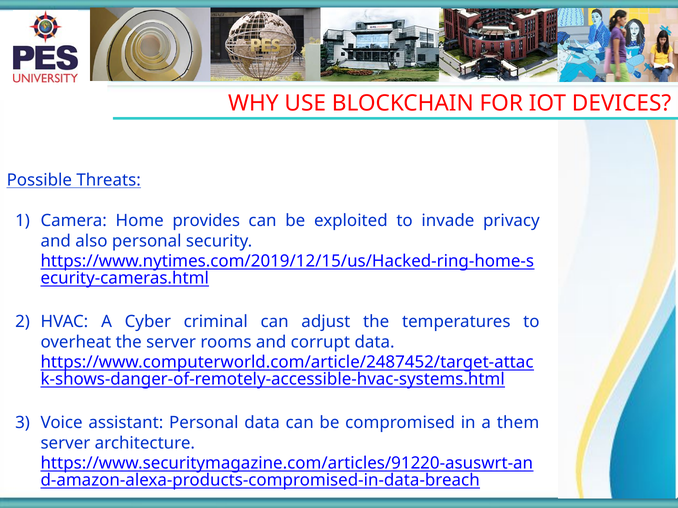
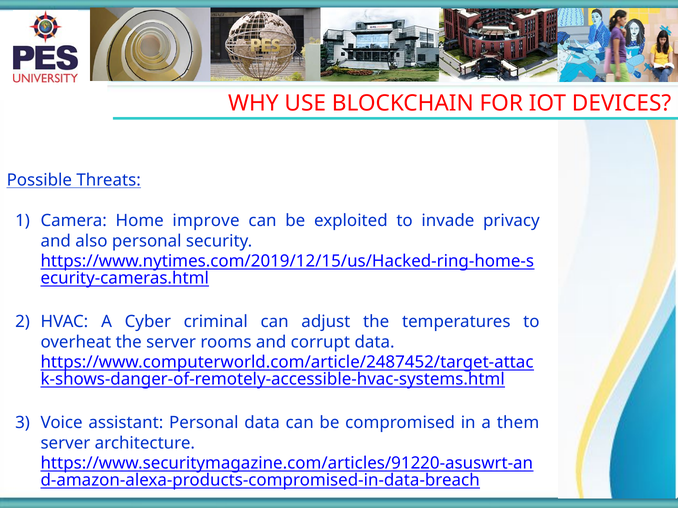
provides: provides -> improve (206, 221)
